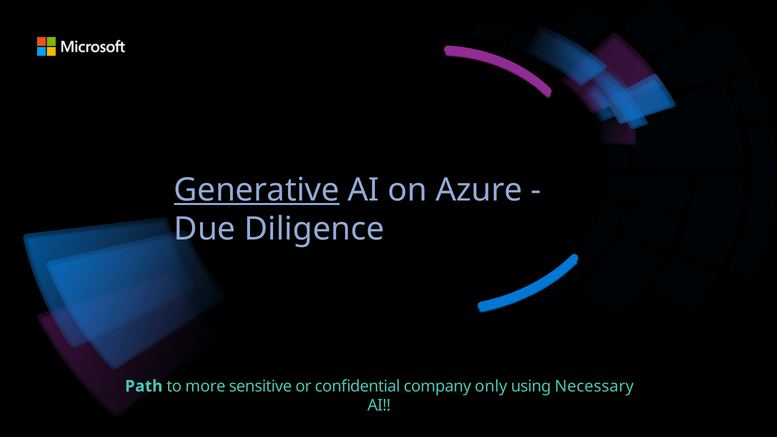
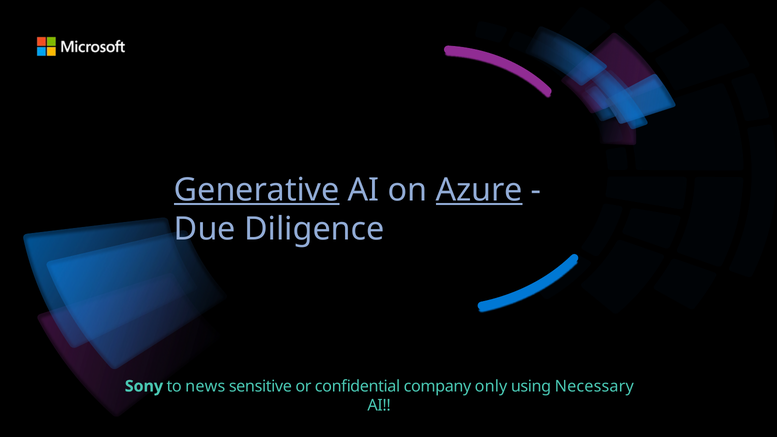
Azure underline: none -> present (479, 190)
Path: Path -> Sony (144, 386)
more: more -> news (205, 386)
